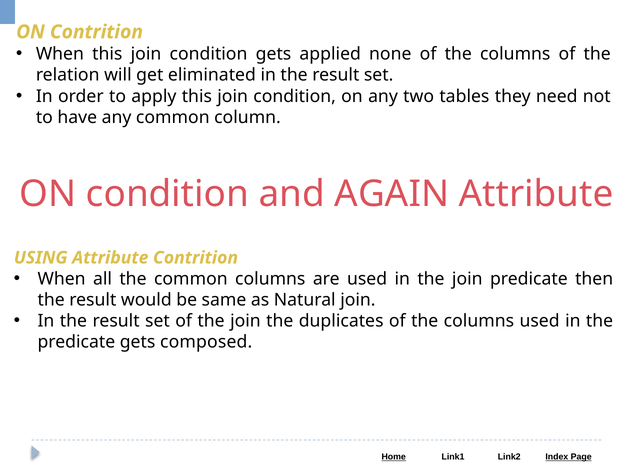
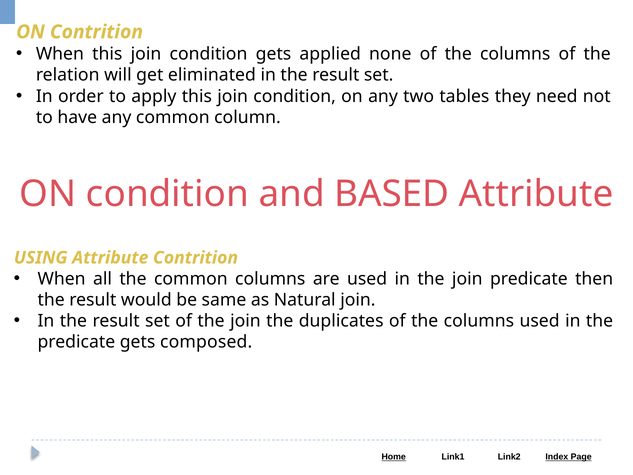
AGAIN: AGAIN -> BASED (392, 194)
